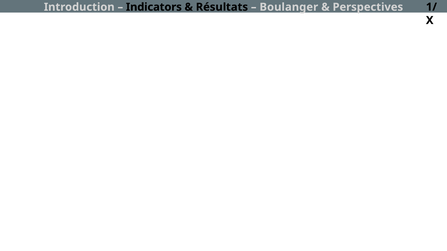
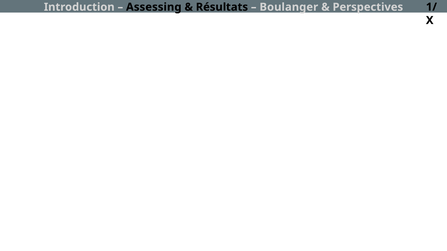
Indicators: Indicators -> Assessing (154, 7)
